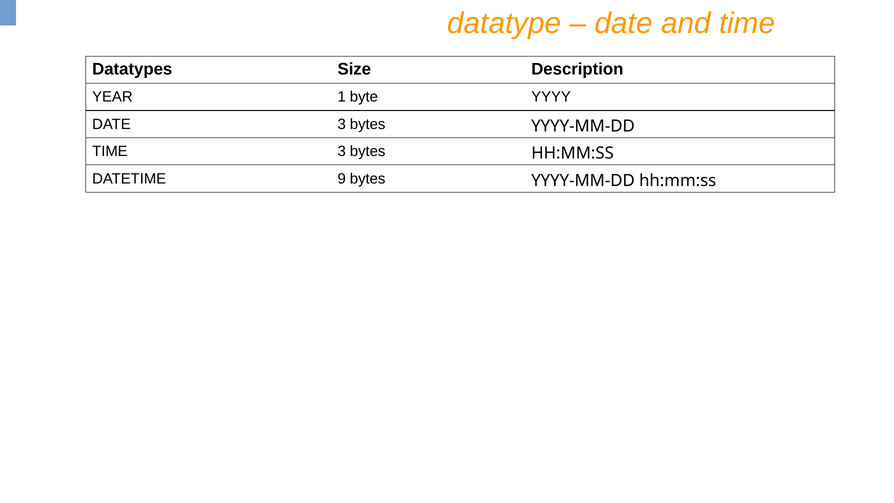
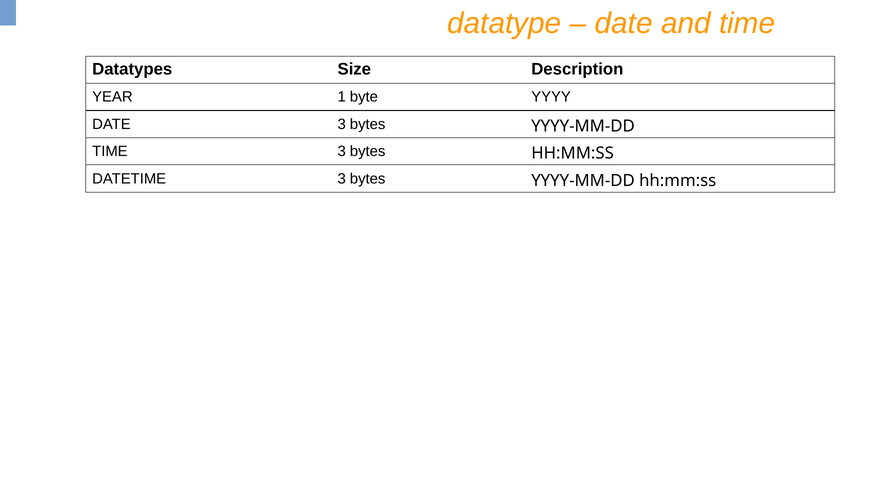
DATETIME 9: 9 -> 3 (342, 179)
